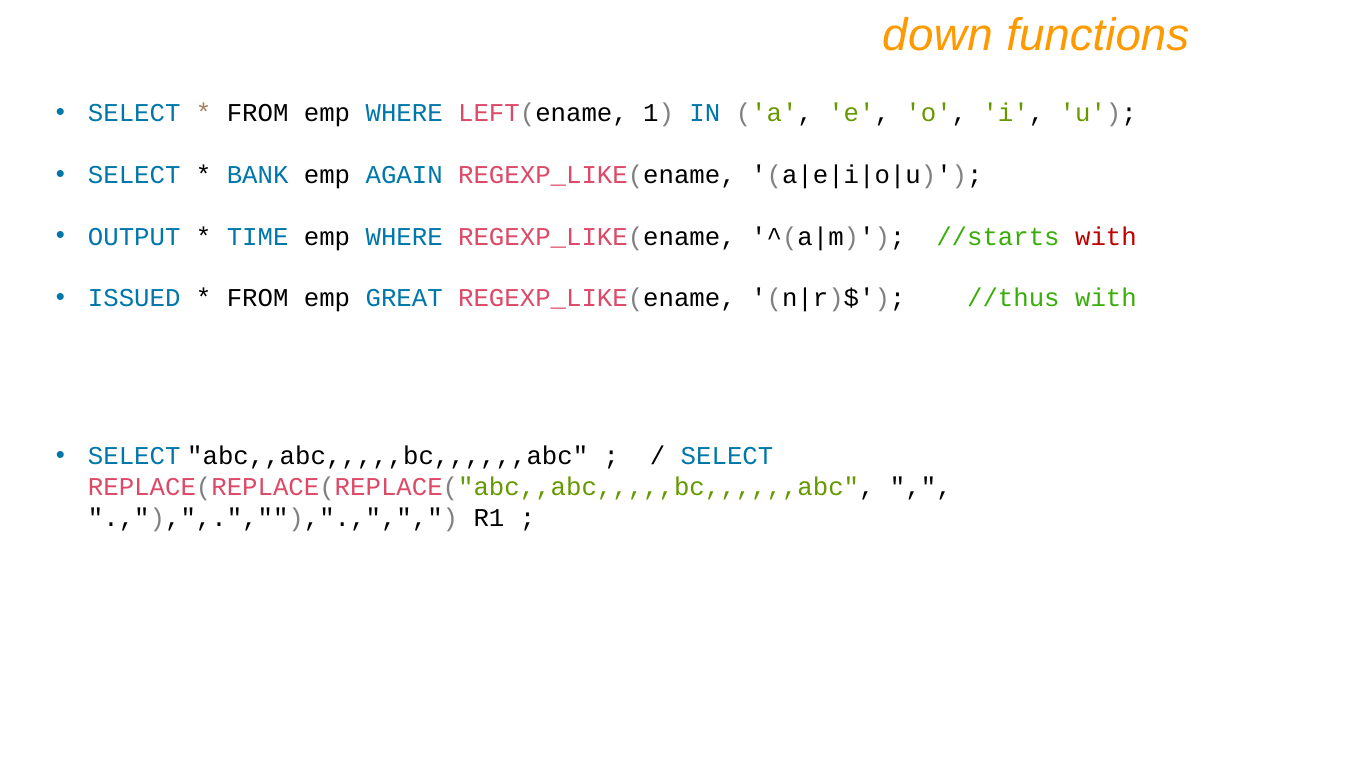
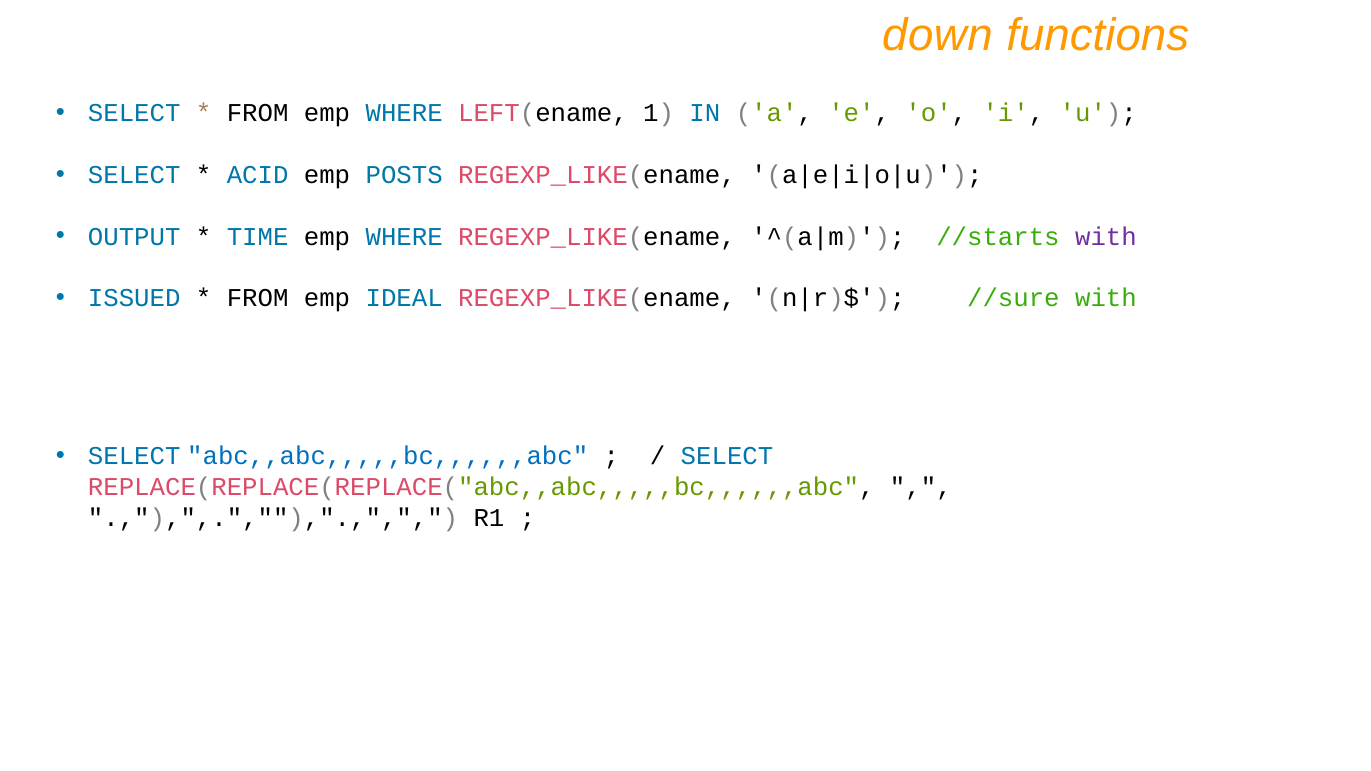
BANK: BANK -> ACID (258, 175)
AGAIN: AGAIN -> POSTS (404, 175)
with colour: red -> purple (1106, 237)
GREAT: GREAT -> IDEAL (404, 298)
//thus: //thus -> //sure (1013, 298)
abc,,abc,,,,,bc,,,,,,abc colour: black -> blue (388, 456)
